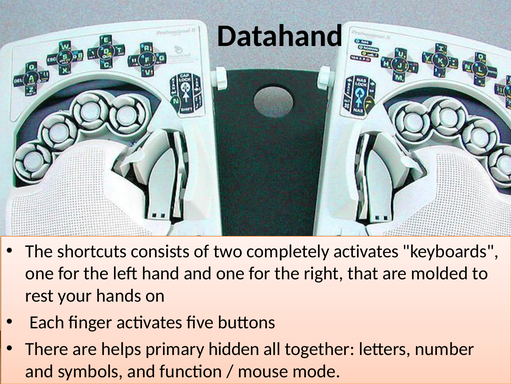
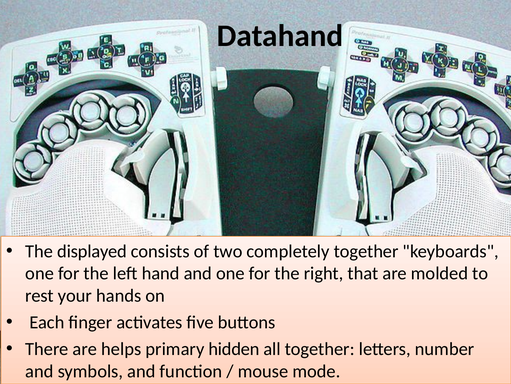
shortcuts: shortcuts -> displayed (92, 251)
completely activates: activates -> together (366, 251)
